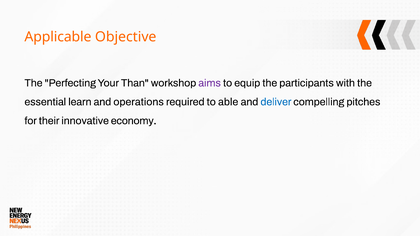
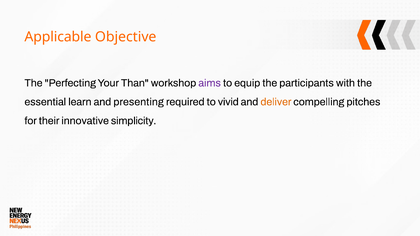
operations: operations -> presenting (139, 102)
able: able -> vivid (228, 102)
deliver colour: blue -> orange (276, 102)
economy: economy -> simplicity (134, 121)
